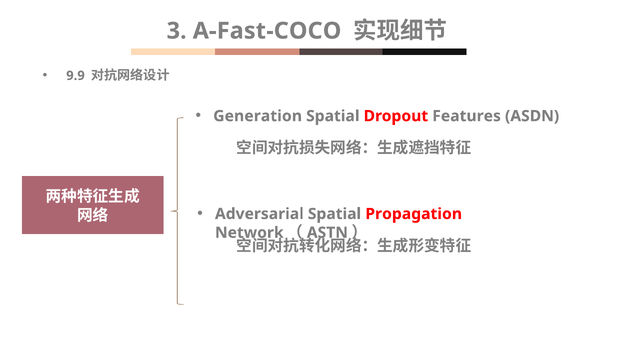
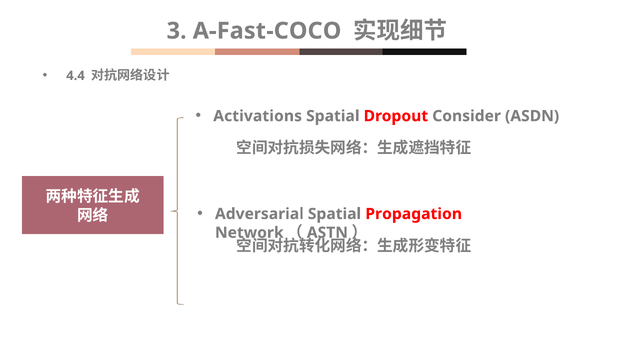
9.9: 9.9 -> 4.4 (75, 76)
Generation: Generation -> Activations (258, 116)
Features: Features -> Consider (467, 116)
